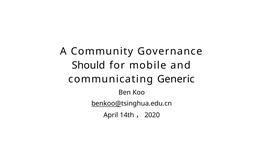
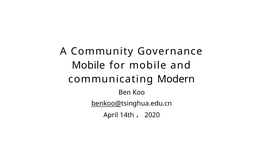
Should: Should -> Mobile (88, 65)
Generic: Generic -> Modern (176, 79)
